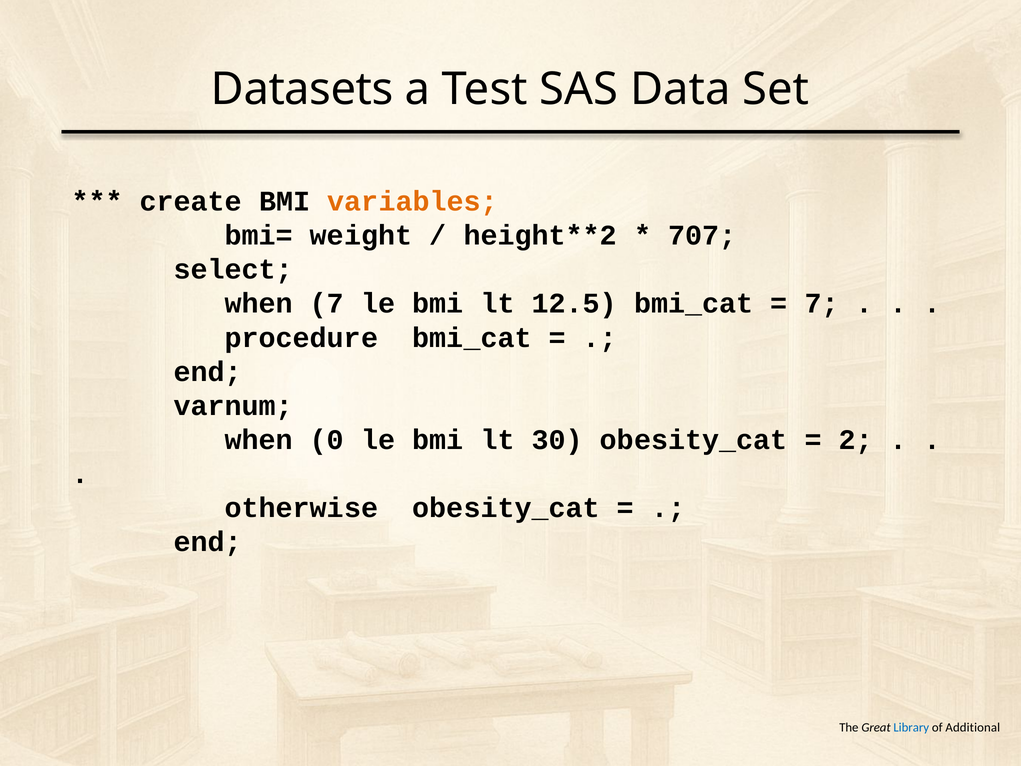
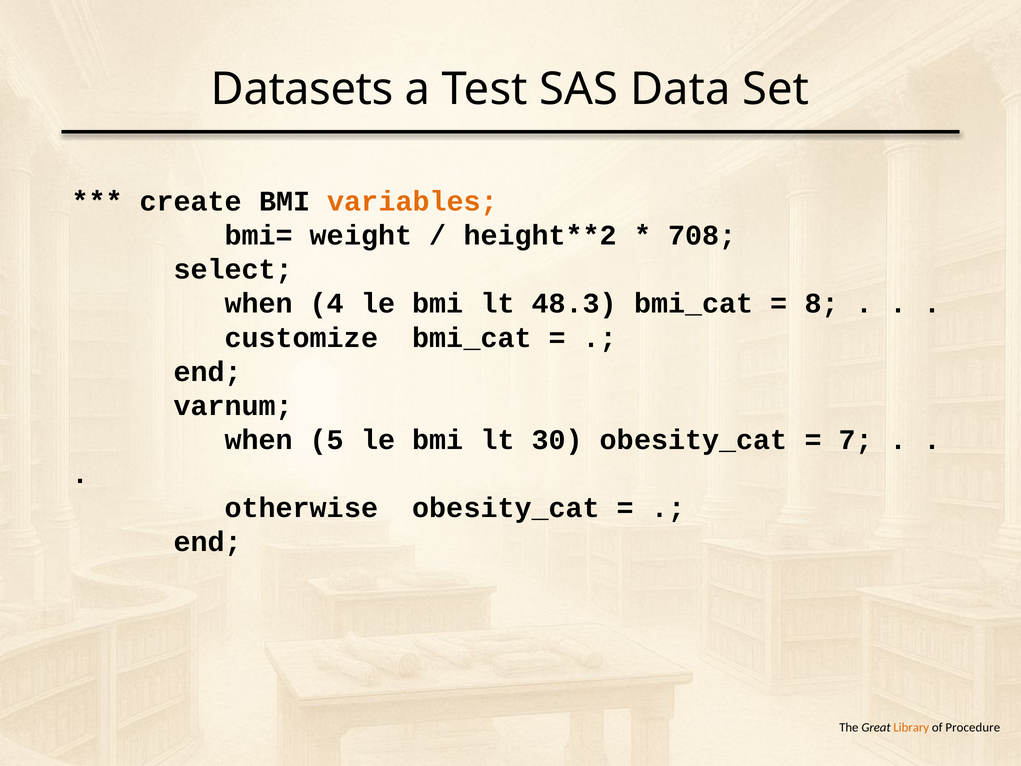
707: 707 -> 708 (702, 235)
when 7: 7 -> 4 (327, 304)
12.5: 12.5 -> 48.3 (574, 304)
7: 7 -> 8 (822, 304)
procedure: procedure -> customize (301, 338)
0: 0 -> 5 (327, 440)
2: 2 -> 7 (856, 440)
Library colour: blue -> orange (911, 727)
Additional: Additional -> Procedure (973, 727)
